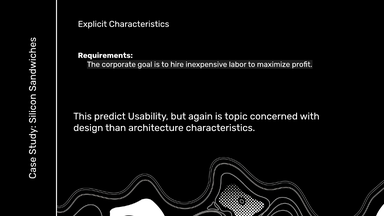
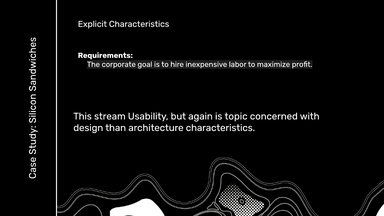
predict: predict -> stream (110, 116)
